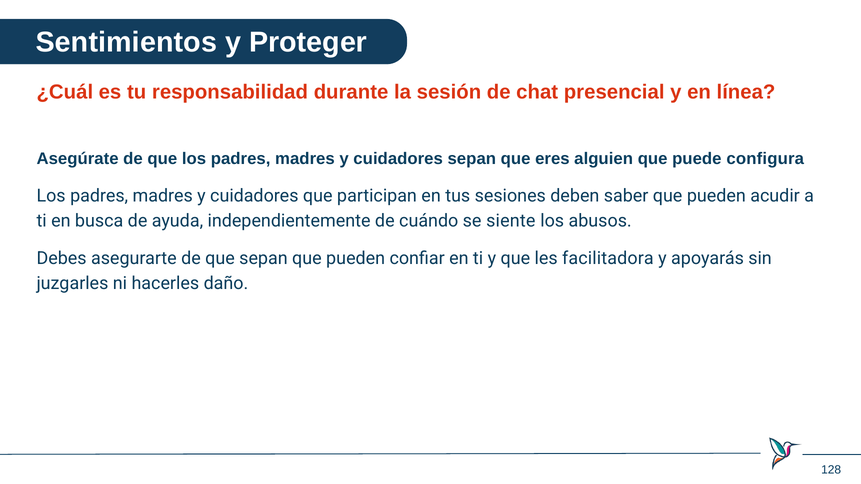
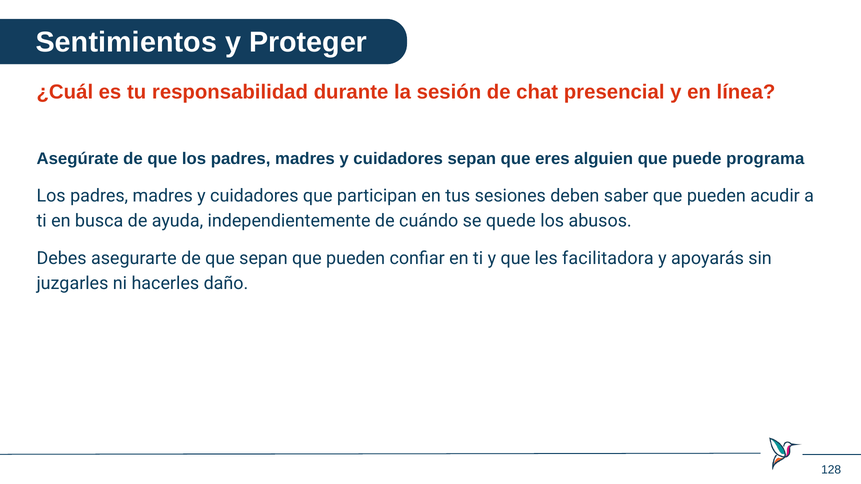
configura: configura -> programa (765, 159)
siente: siente -> quede (511, 221)
